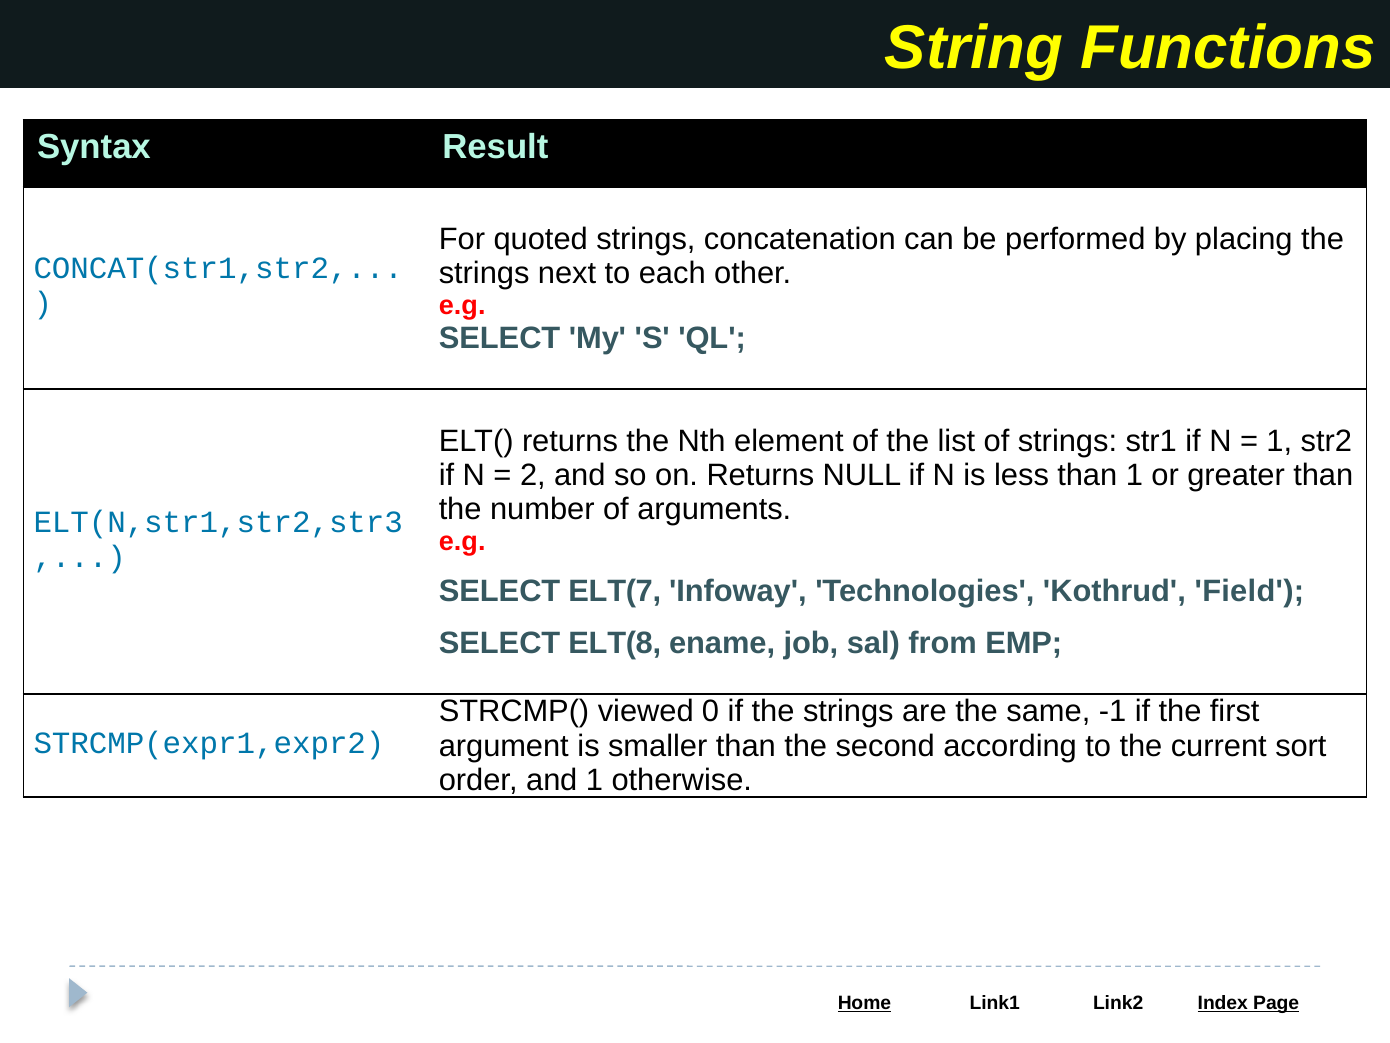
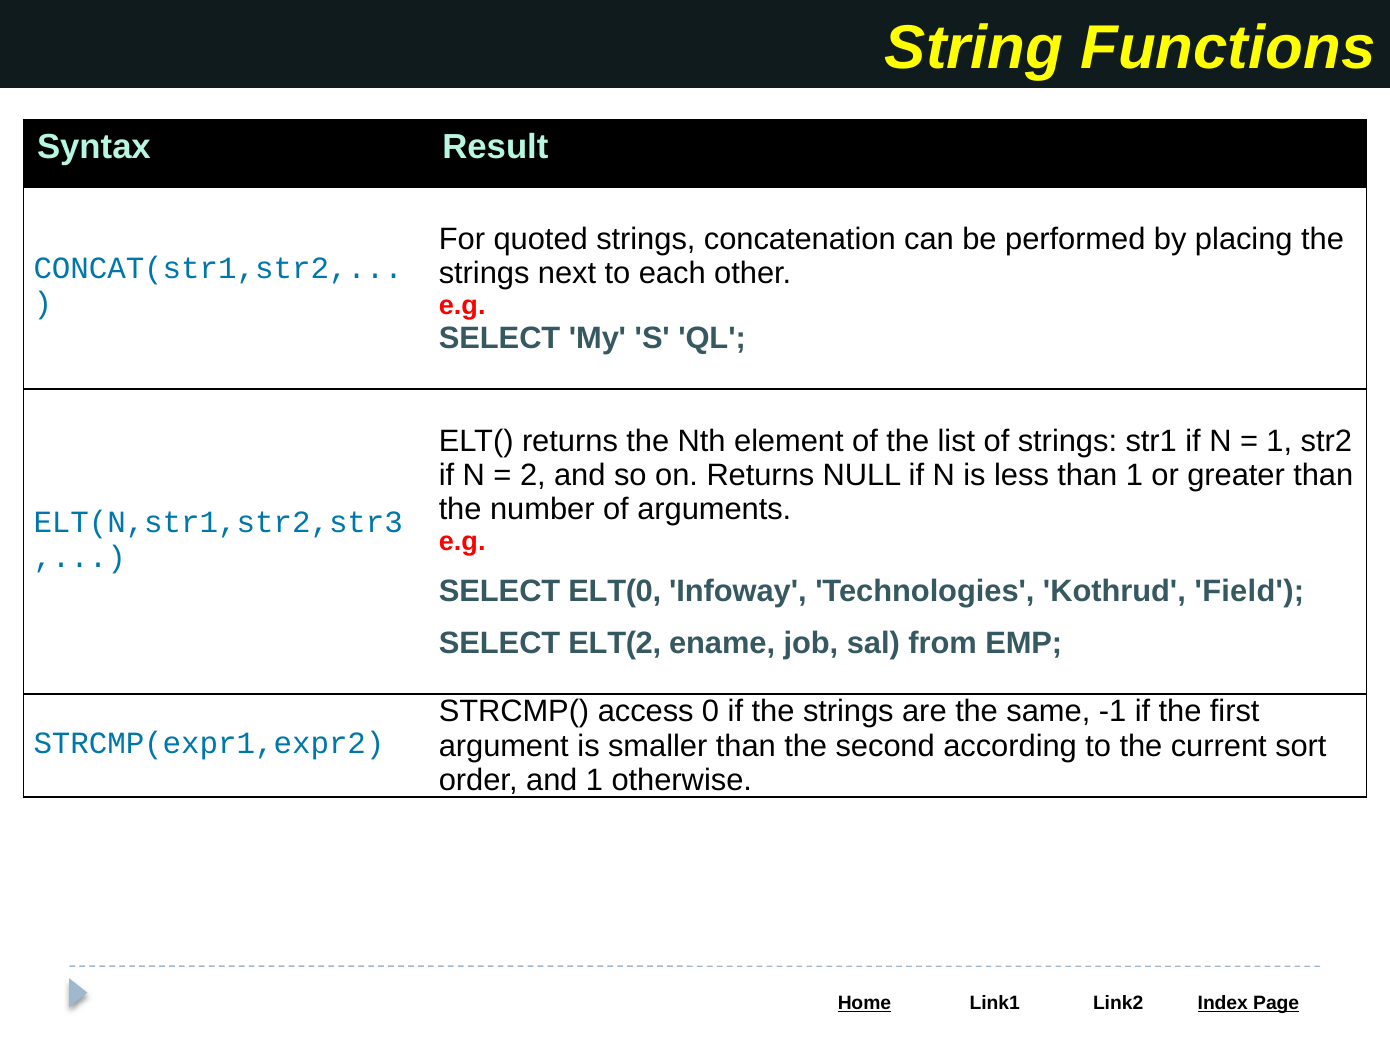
ELT(7: ELT(7 -> ELT(0 (615, 591)
ELT(8: ELT(8 -> ELT(2 (615, 643)
viewed: viewed -> access (646, 711)
